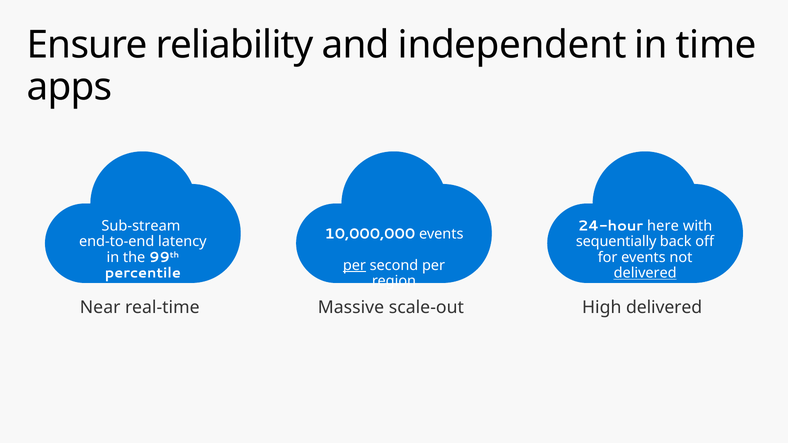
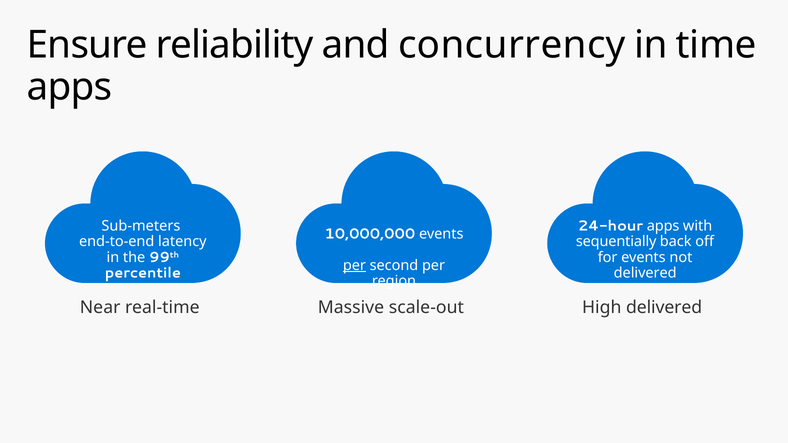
independent: independent -> concurrency (512, 45)
24-hour here: here -> apps (663, 226)
Sub-stream: Sub-stream -> Sub-meters (141, 226)
delivered underline: present -> none (645, 273)
